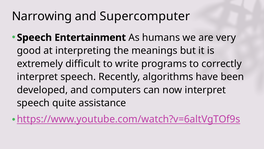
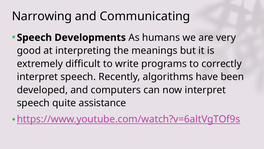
Supercomputer: Supercomputer -> Communicating (145, 16)
Entertainment: Entertainment -> Developments (90, 37)
